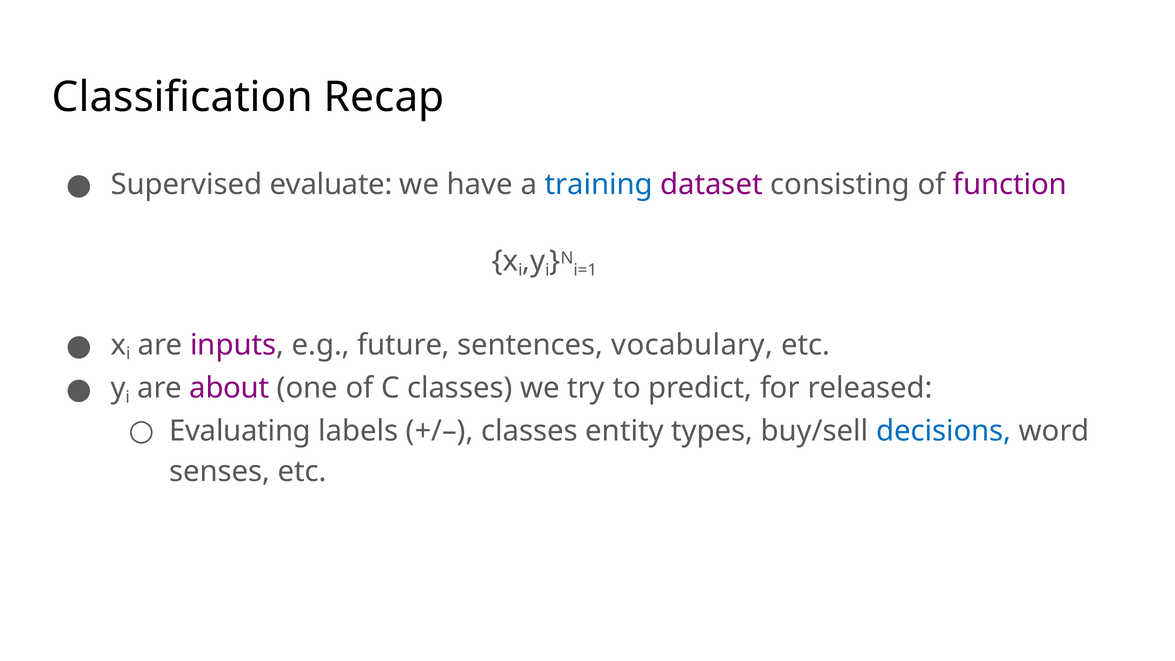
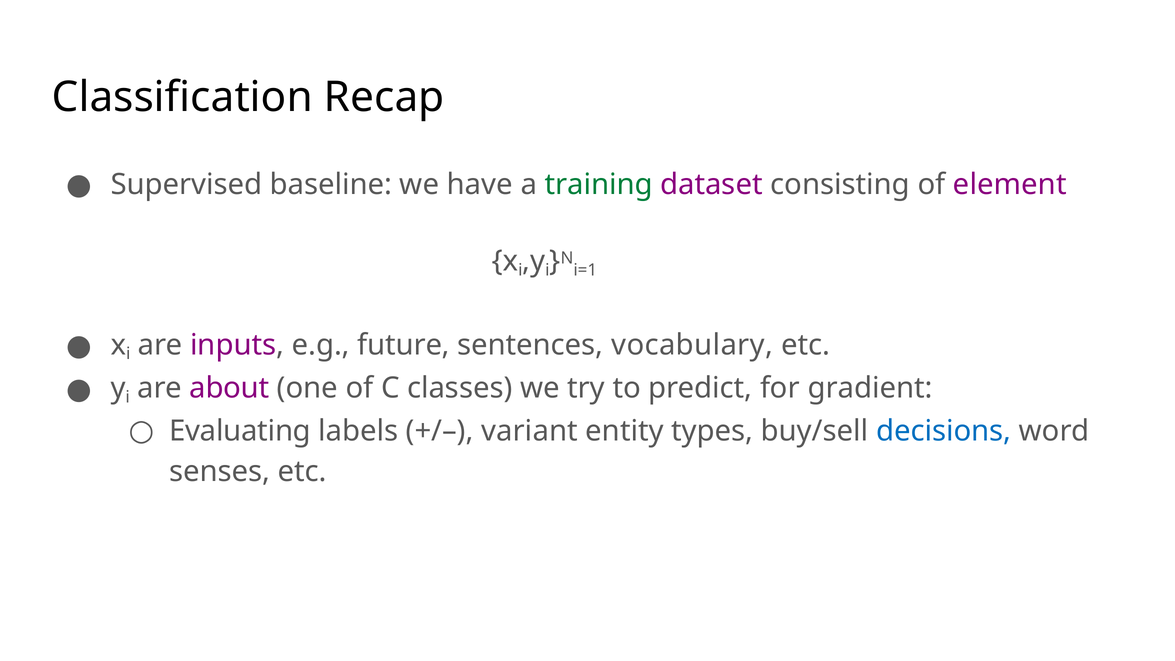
evaluate: evaluate -> baseline (331, 185)
training colour: blue -> green (599, 185)
function: function -> element (1010, 185)
released: released -> gradient (870, 388)
classes: classes -> variant (530, 431)
